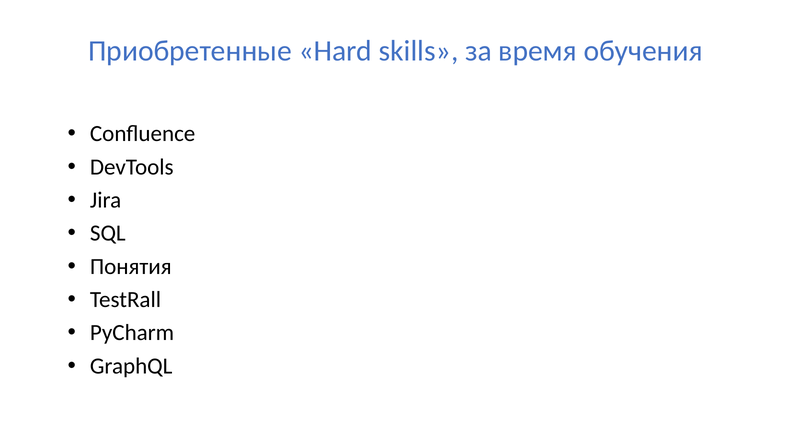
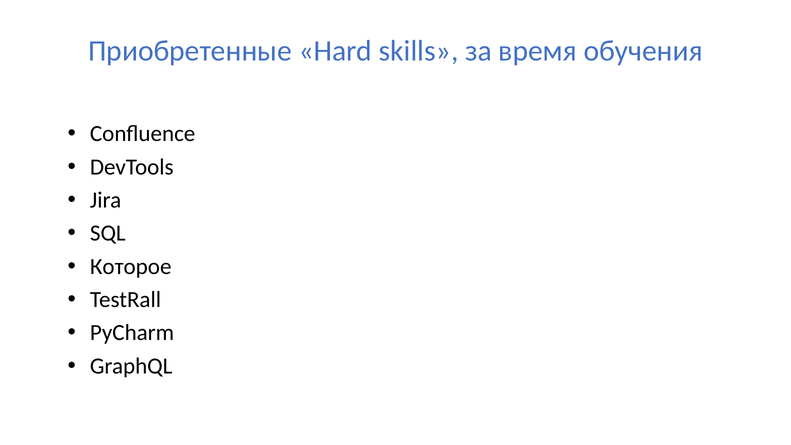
Понятия: Понятия -> Которое (131, 266)
